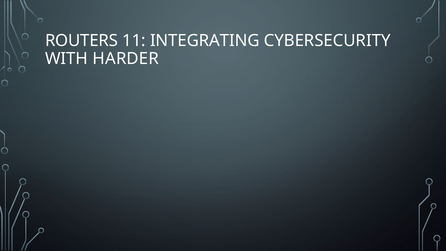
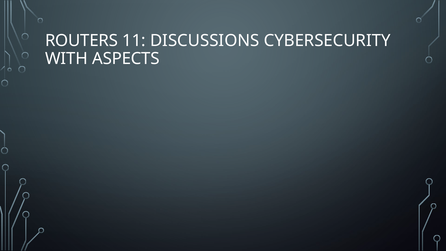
INTEGRATING: INTEGRATING -> DISCUSSIONS (205, 41)
HARDER: HARDER -> ASPECTS (126, 59)
